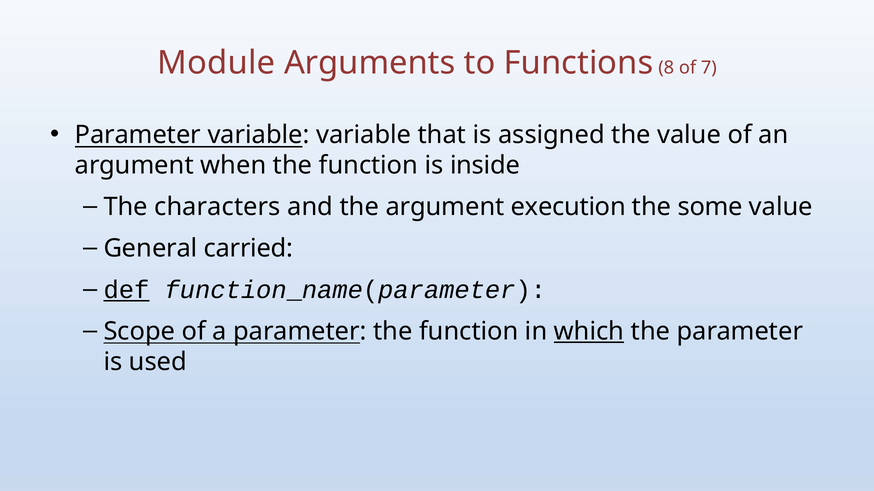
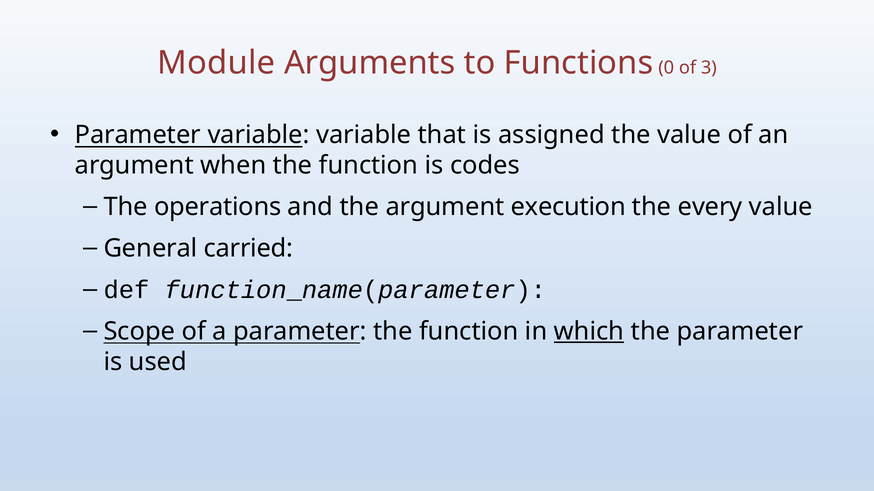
8: 8 -> 0 (666, 68)
7: 7 -> 3 (709, 68)
inside: inside -> codes (485, 166)
characters: characters -> operations (218, 207)
some: some -> every (710, 207)
def underline: present -> none (126, 290)
